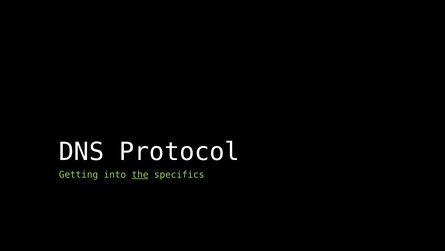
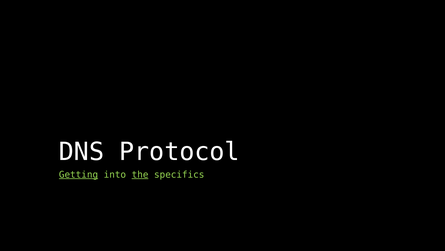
Getting underline: none -> present (79, 174)
